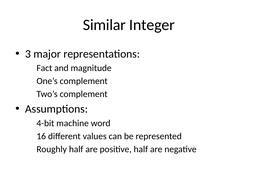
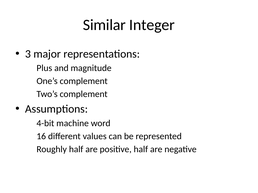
Fact: Fact -> Plus (44, 68)
